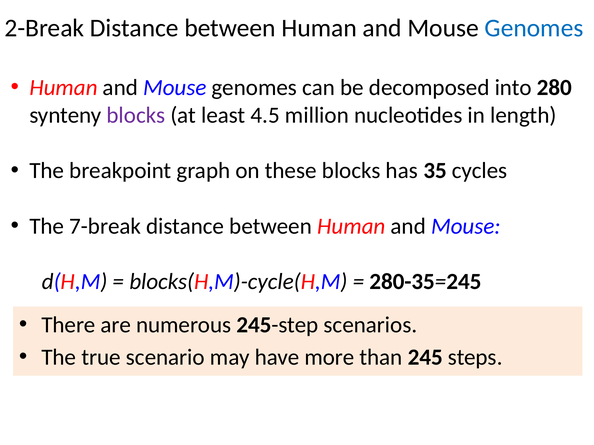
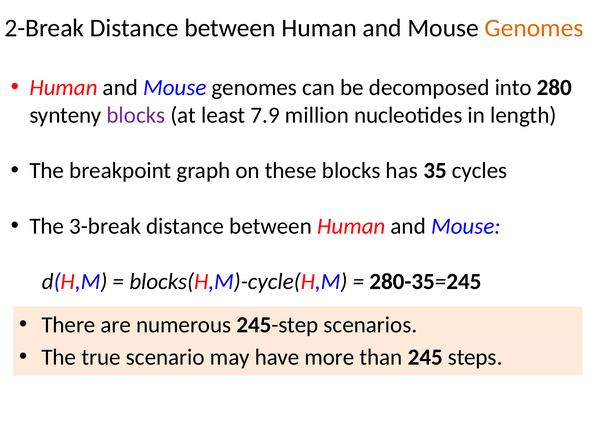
Genomes colour: blue -> orange (534, 28)
4.5: 4.5 -> 7.9 (265, 115)
7-break: 7-break -> 3-break (105, 226)
